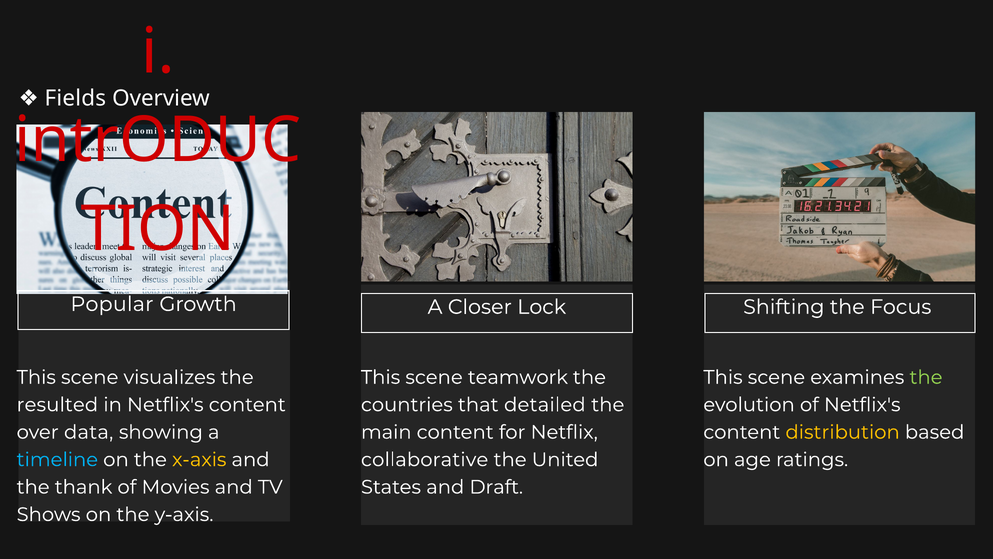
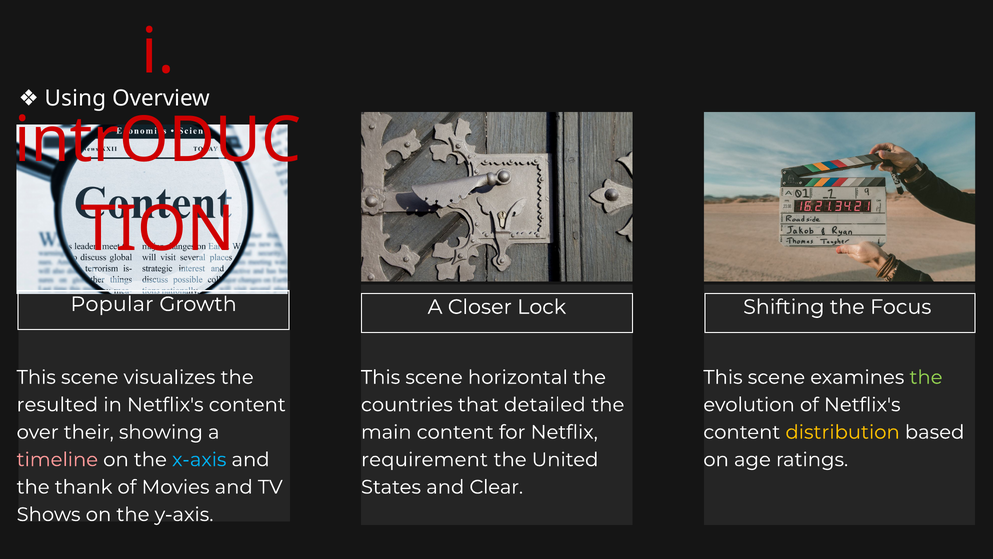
Fields: Fields -> Using (75, 98)
teamwork: teamwork -> horizontal (518, 377)
data: data -> their (89, 432)
timeline colour: light blue -> pink (57, 459)
x-axis colour: yellow -> light blue (199, 459)
collaborative: collaborative -> requirement (425, 459)
Draft: Draft -> Clear (496, 487)
